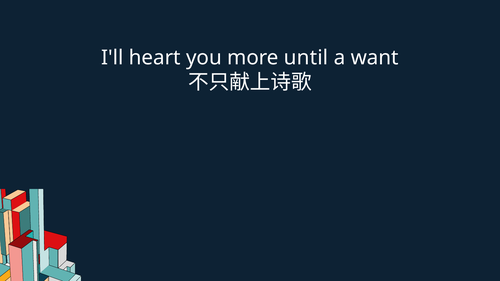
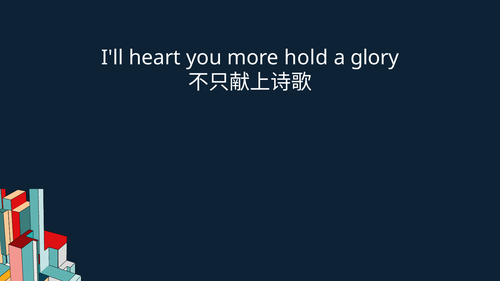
until: until -> hold (306, 58)
want: want -> glory (375, 58)
